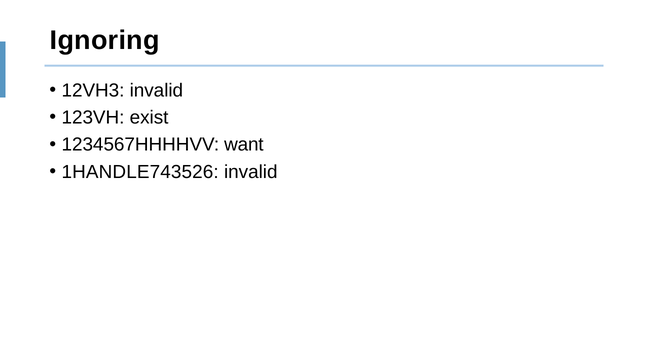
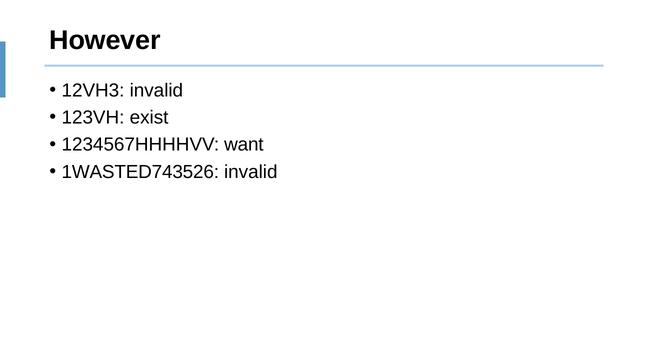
Ignoring: Ignoring -> However (105, 40)
1HANDLE743526: 1HANDLE743526 -> 1WASTED743526 (140, 172)
